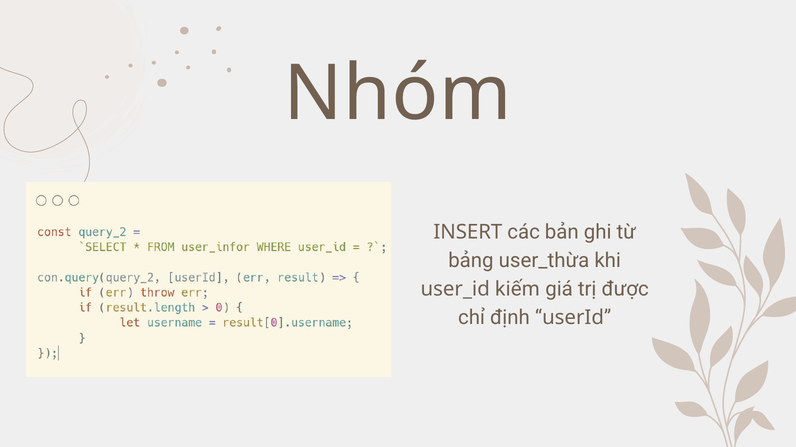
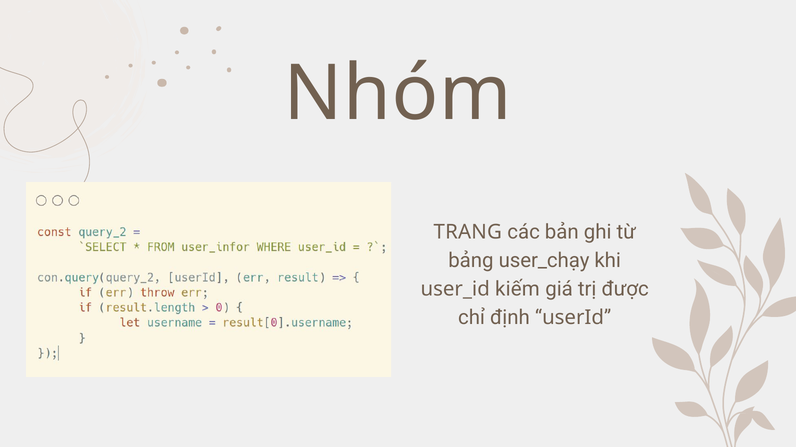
INSERT: INSERT -> TRANG (468, 232)
user_thừa: user_thừa -> user_chạy (544, 261)
